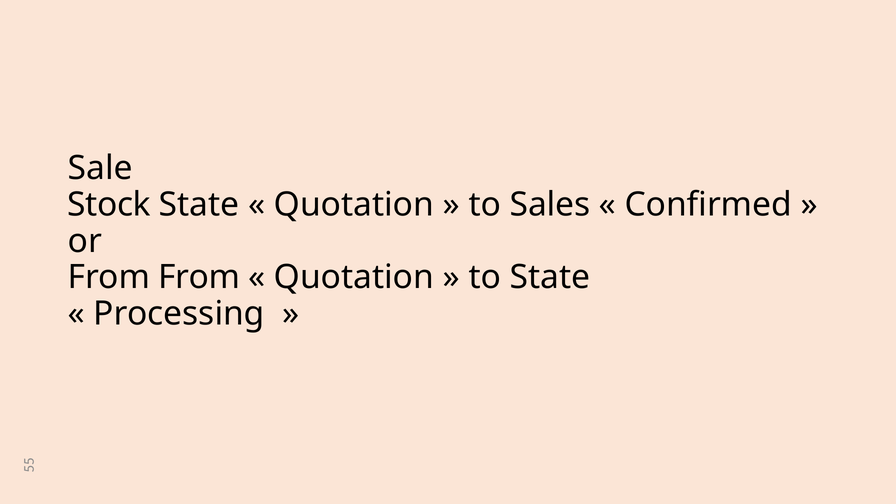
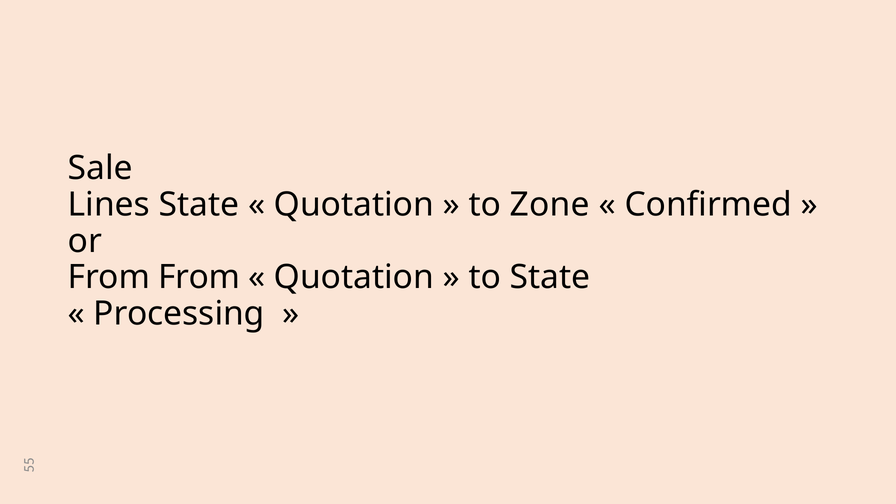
Stock: Stock -> Lines (109, 205)
Sales: Sales -> Zone (550, 205)
